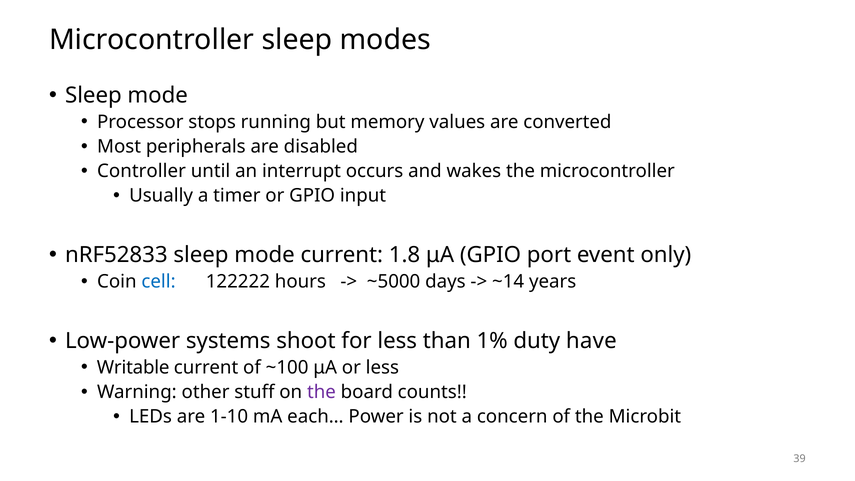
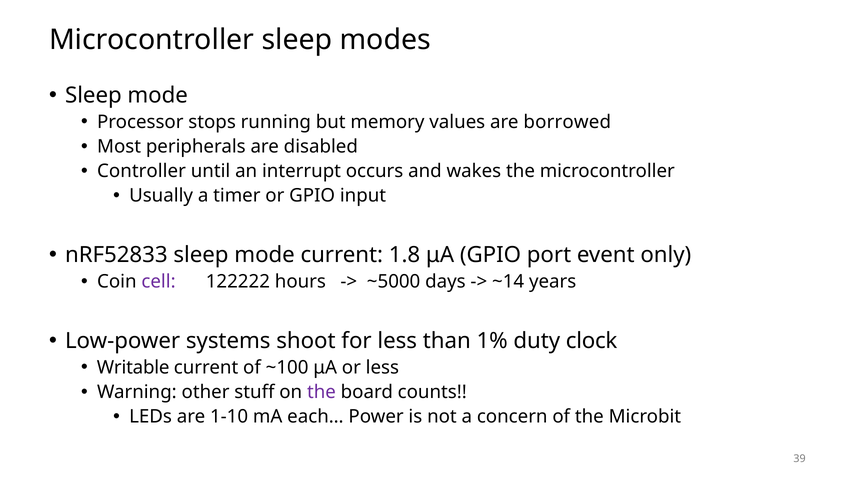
converted: converted -> borrowed (567, 122)
cell colour: blue -> purple (159, 282)
have: have -> clock (592, 341)
